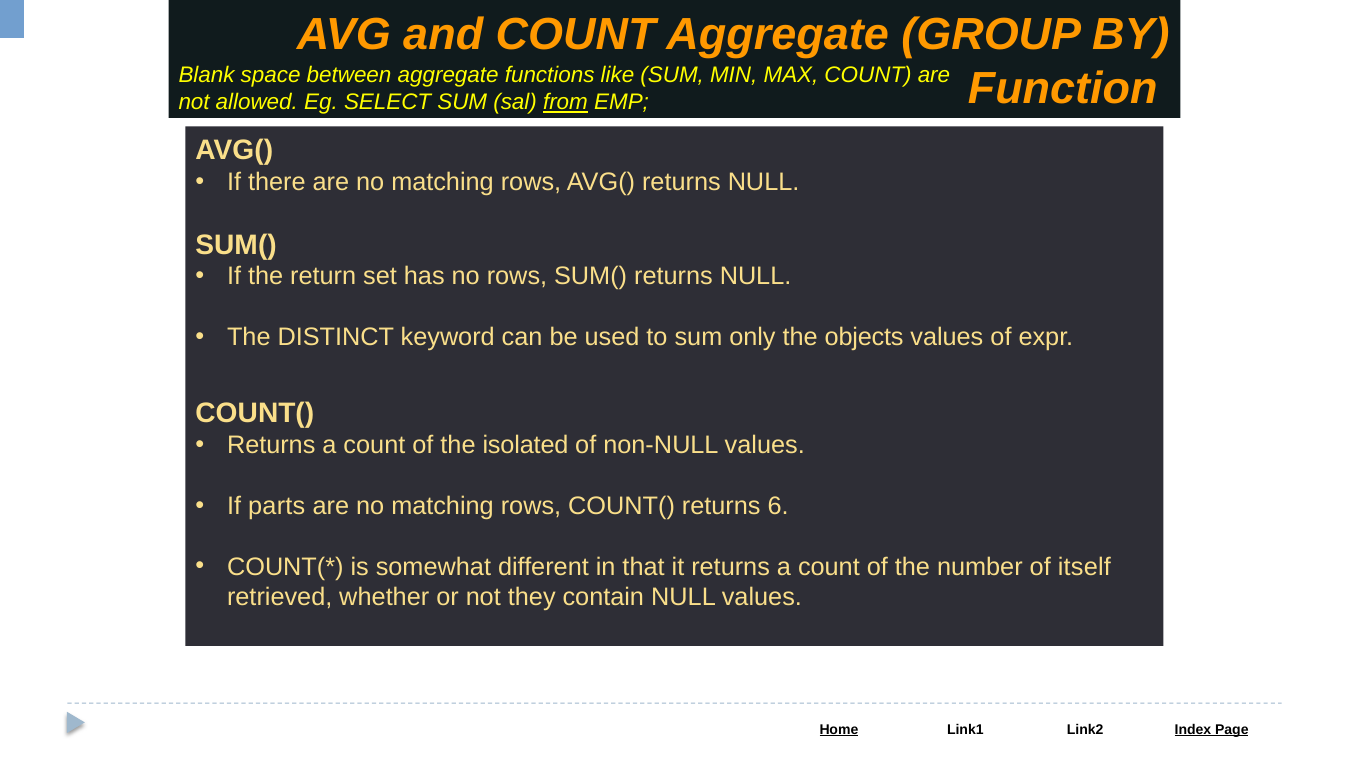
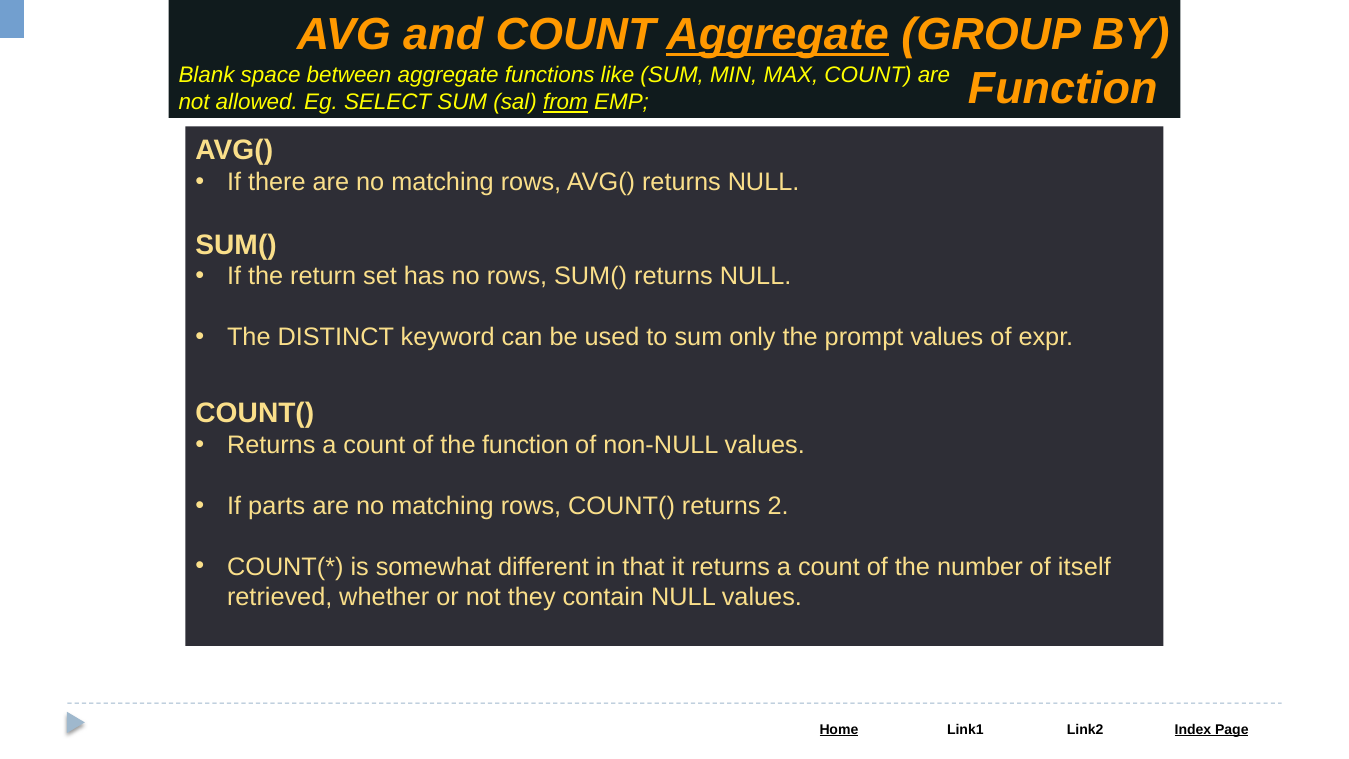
Aggregate underline: none -> present (778, 35)
objects: objects -> prompt (864, 337)
the isolated: isolated -> function (526, 445)
6: 6 -> 2 (778, 506)
